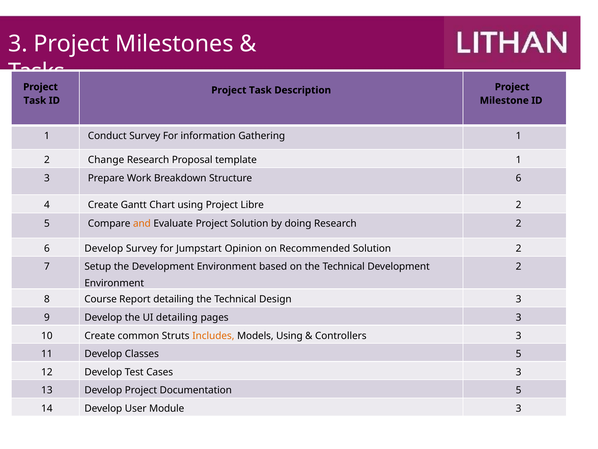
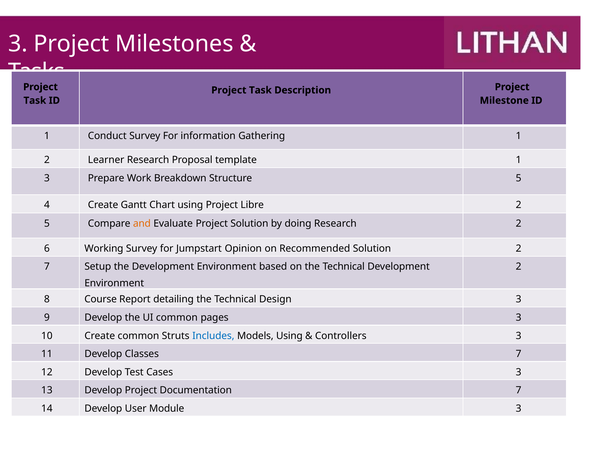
Change: Change -> Learner (106, 160)
Structure 6: 6 -> 5 (519, 178)
6 Develop: Develop -> Working (104, 248)
UI detailing: detailing -> common (177, 317)
Includes colour: orange -> blue (213, 335)
Classes 5: 5 -> 7 (519, 353)
Documentation 5: 5 -> 7 (519, 390)
